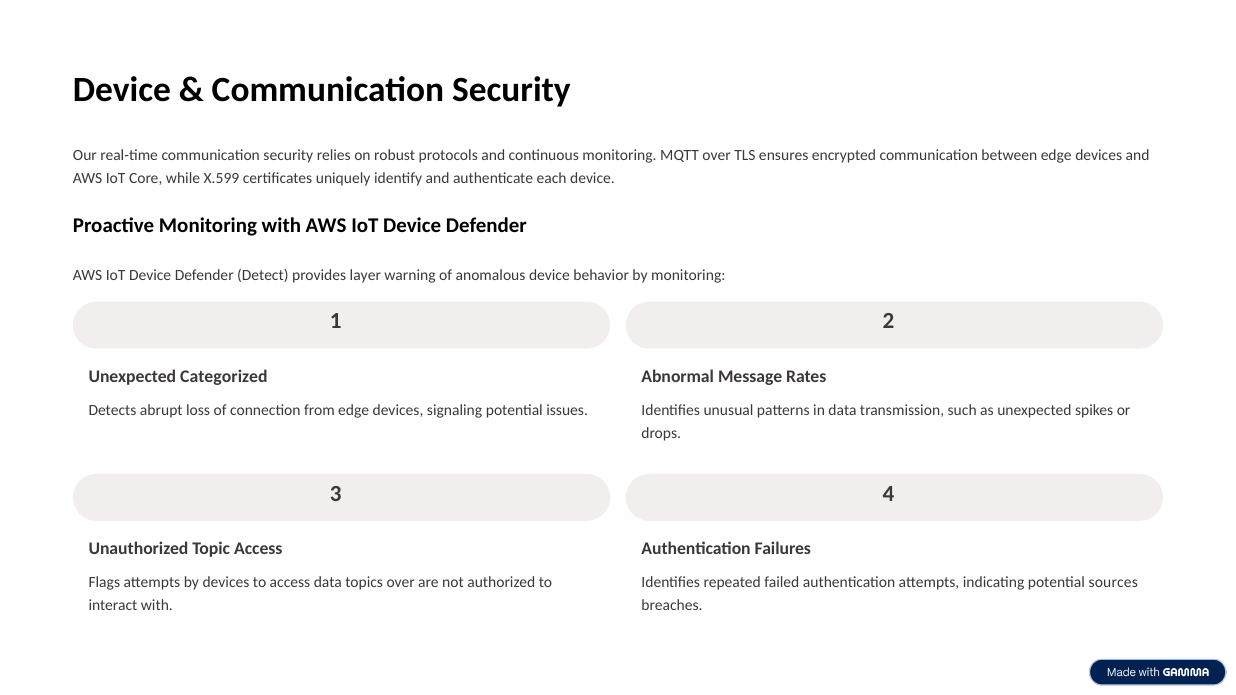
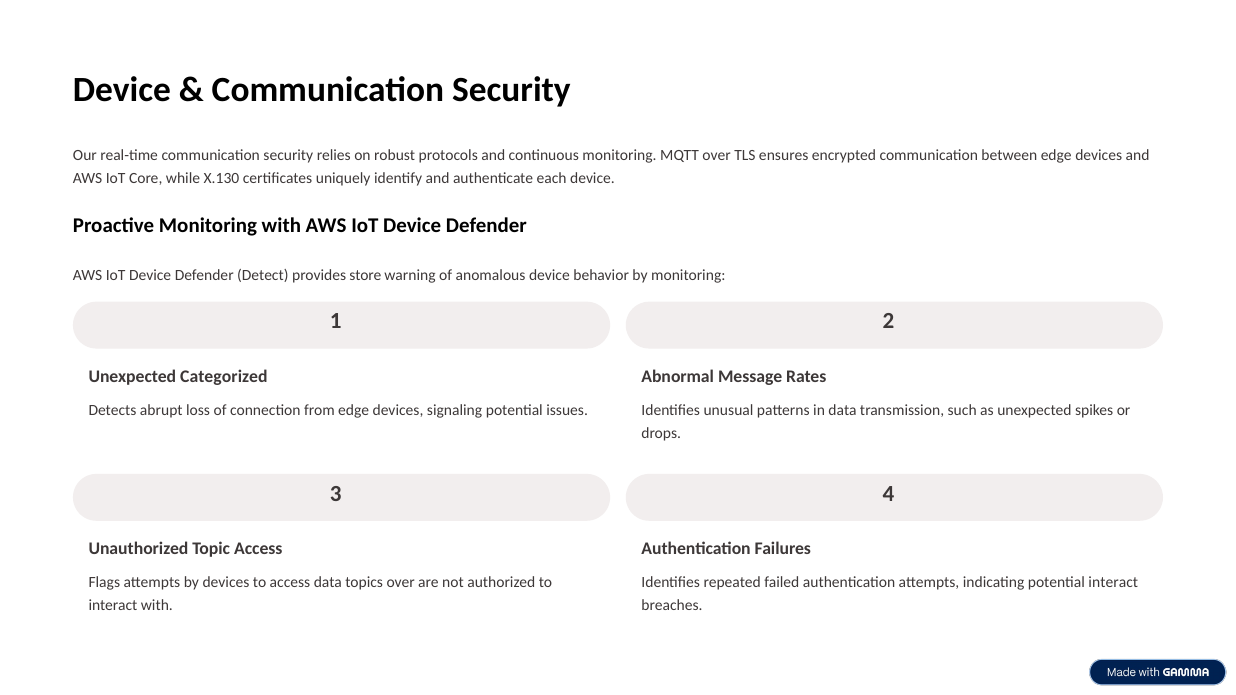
X.599: X.599 -> X.130 (221, 178)
layer: layer -> store (365, 276)
potential sources: sources -> interact (1113, 583)
